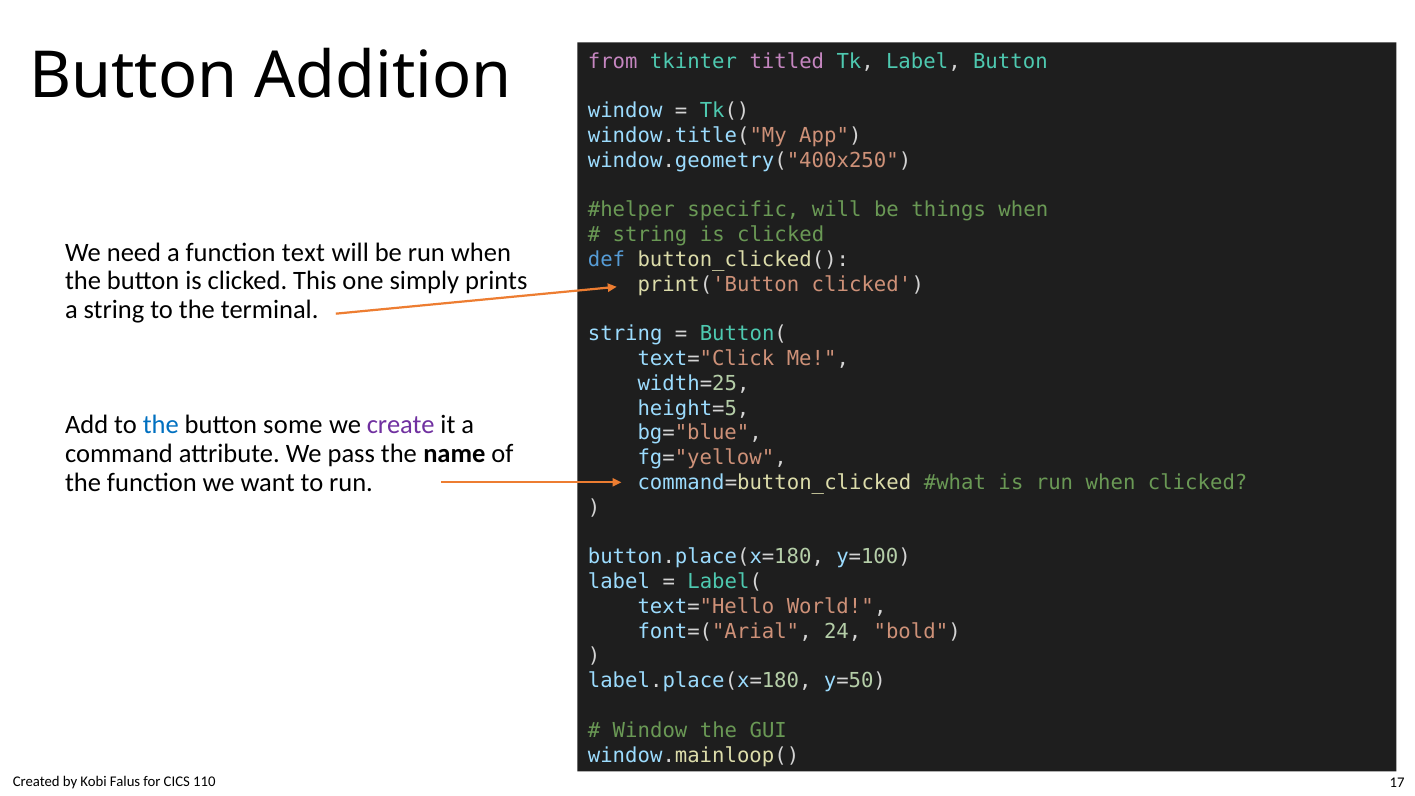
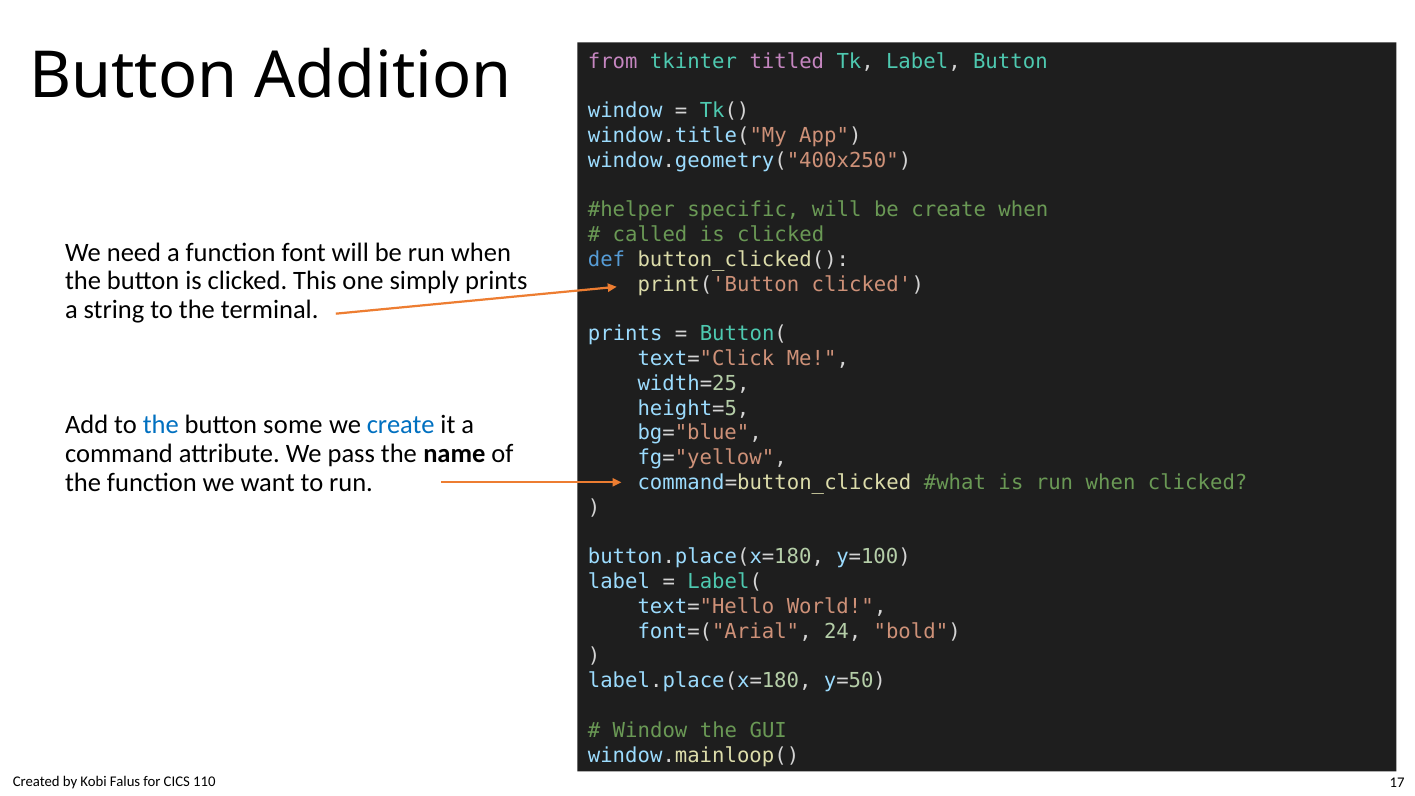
be things: things -> create (949, 210)
string: string -> called (650, 235)
text: text -> font (304, 252)
string: string -> prints (625, 334)
create colour: purple -> blue (401, 425)
